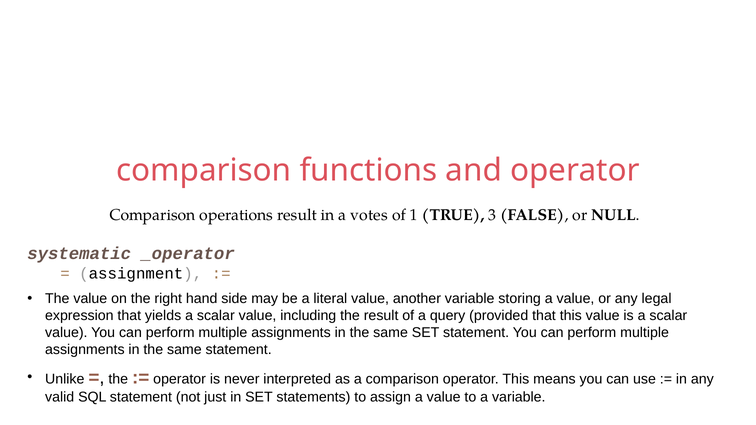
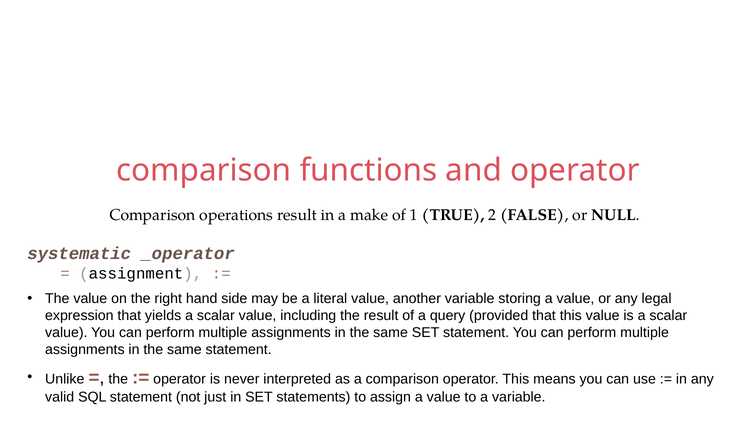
votes: votes -> make (369, 215)
3: 3 -> 2 (492, 215)
